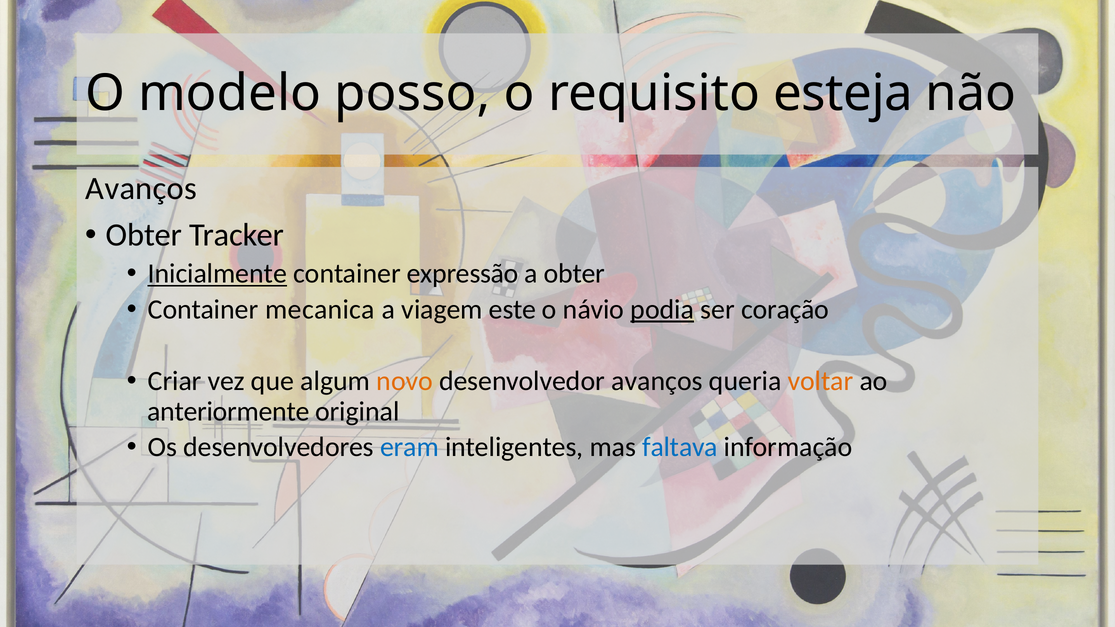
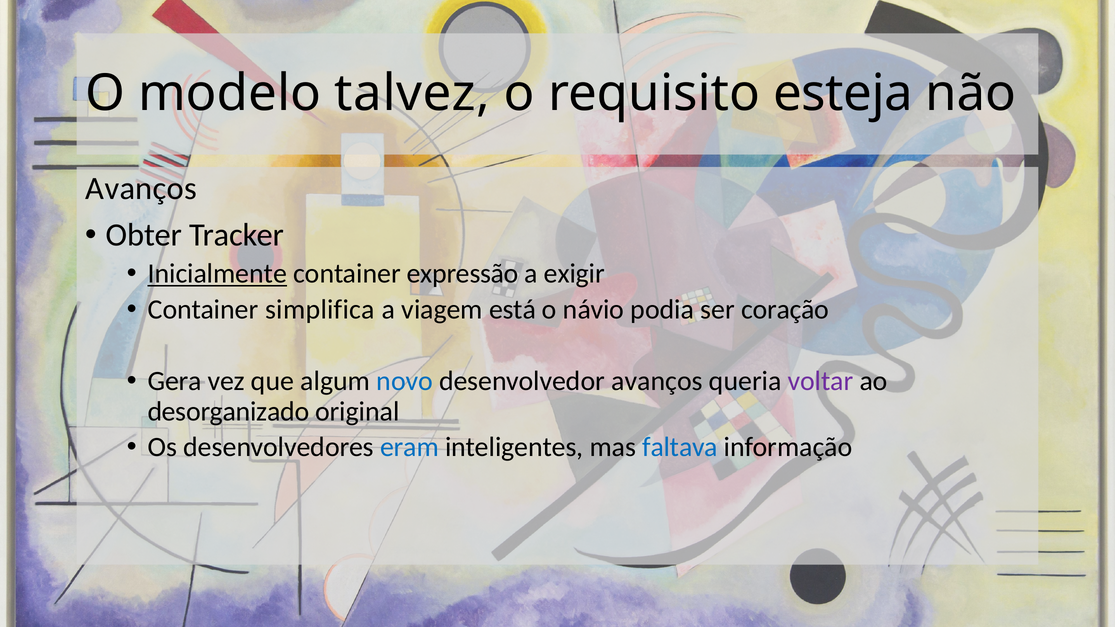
posso: posso -> talvez (412, 94)
a obter: obter -> exigir (574, 274)
mecanica: mecanica -> simplifica (320, 310)
este: este -> está (512, 310)
podia underline: present -> none (662, 310)
Criar: Criar -> Gera (175, 381)
novo colour: orange -> blue (405, 381)
voltar colour: orange -> purple (821, 381)
anteriormente: anteriormente -> desorganizado (228, 411)
